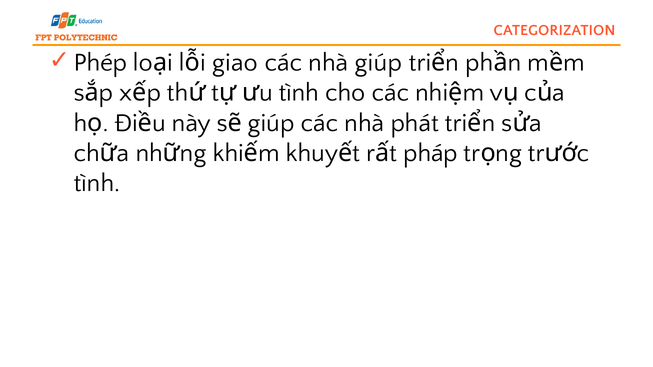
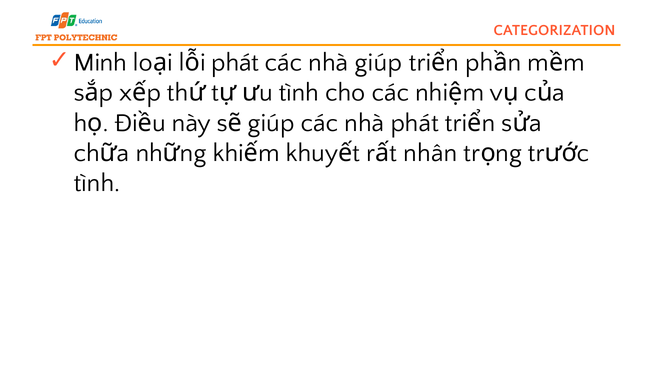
Phép: Phép -> Minh (100, 63)
giao: giao -> phát (235, 63)
pháp: pháp -> nhân (430, 153)
